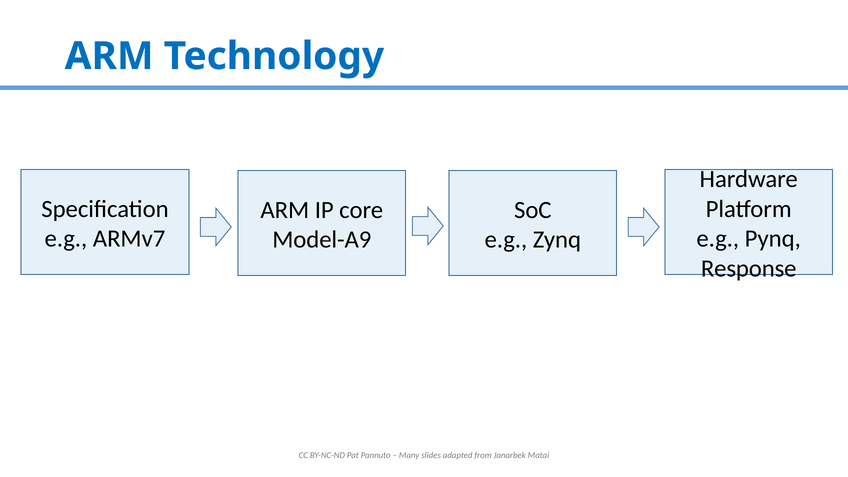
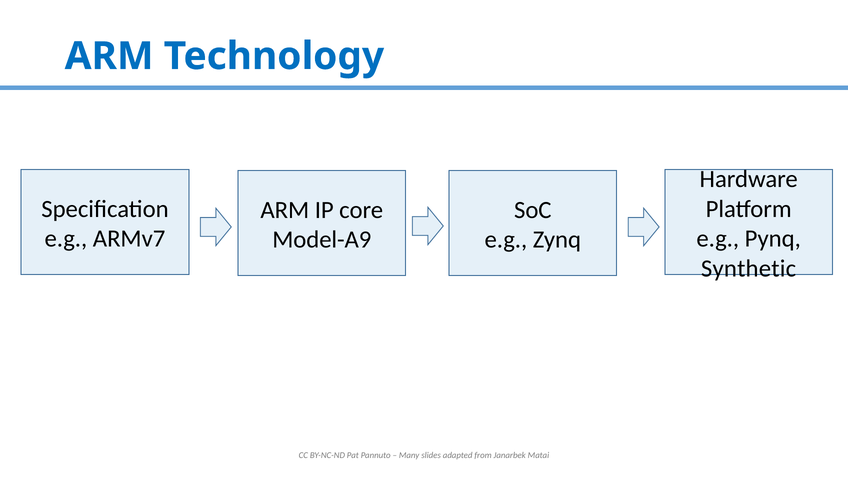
Response: Response -> Synthetic (749, 268)
